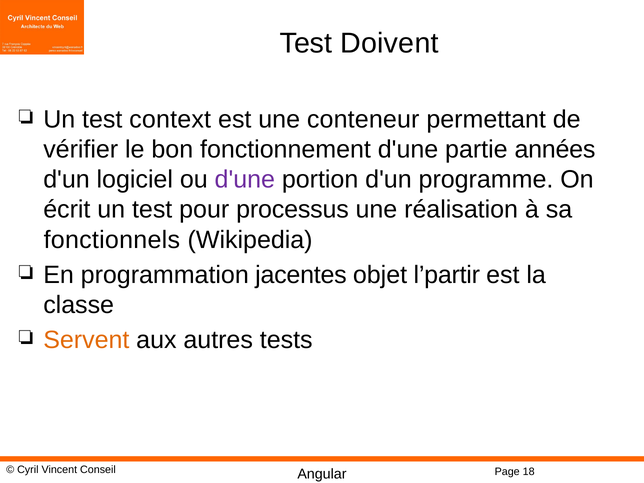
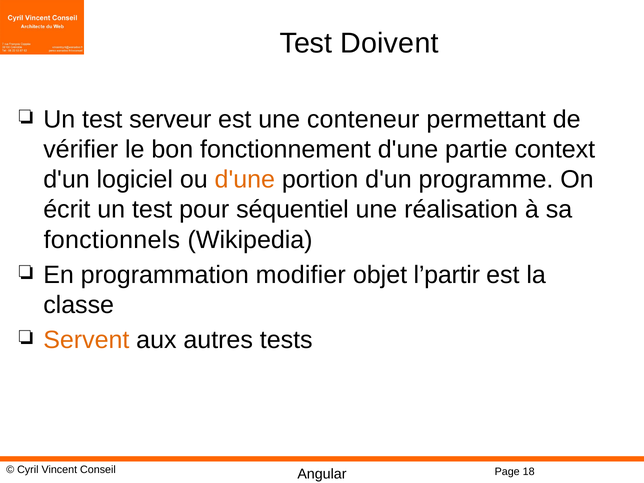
context: context -> serveur (170, 119)
années: années -> context (555, 150)
d'une colour: purple -> orange (245, 180)
processus: processus -> séquentiel (292, 210)
jacentes: jacentes -> modifier (301, 275)
